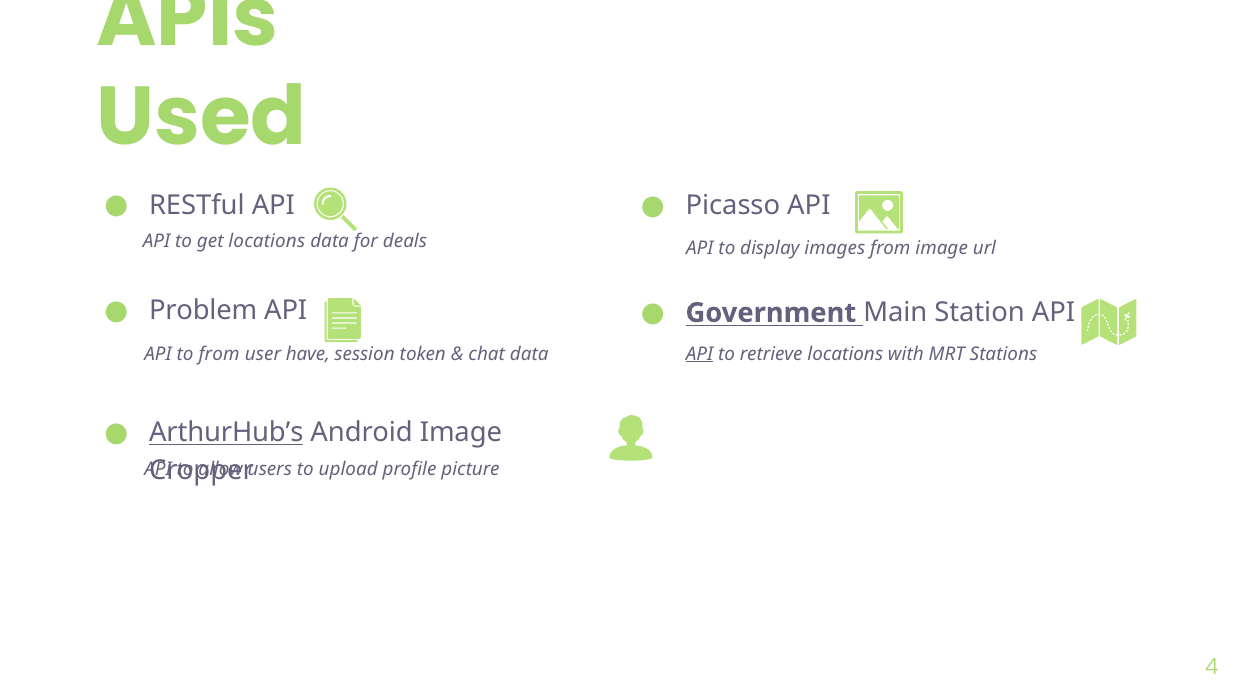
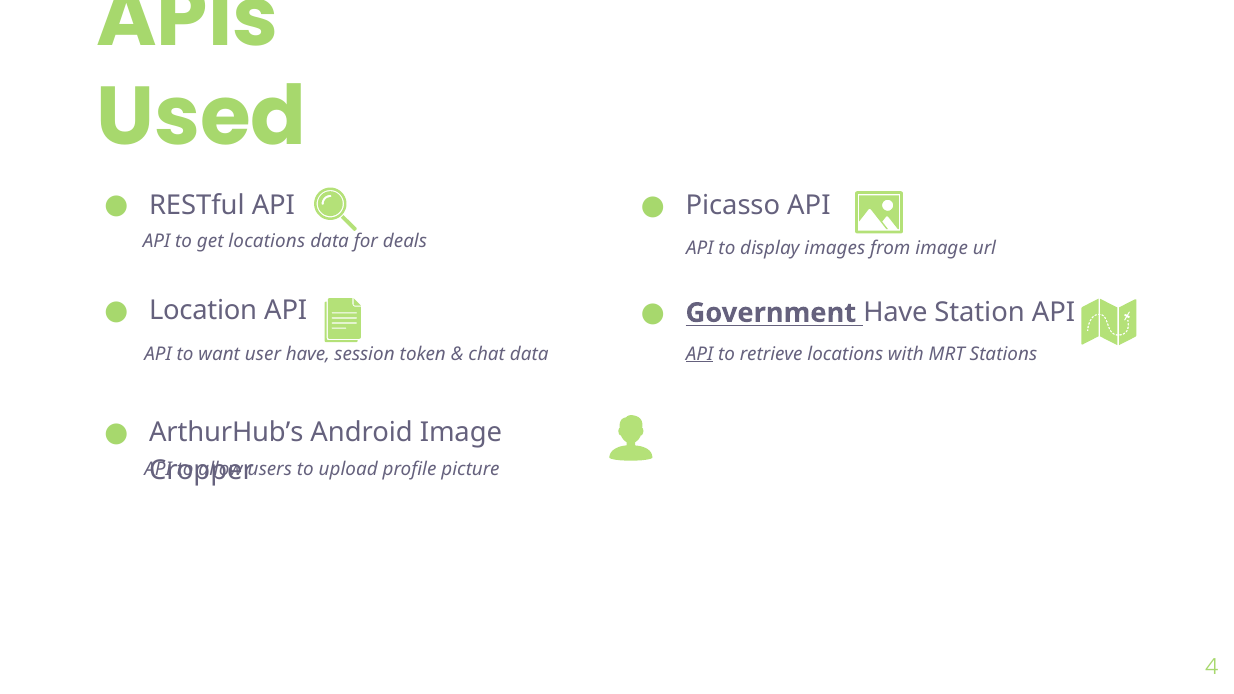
Problem: Problem -> Location (203, 311)
Government Main: Main -> Have (895, 313)
to from: from -> want (219, 354)
ArthurHub’s underline: present -> none (226, 433)
